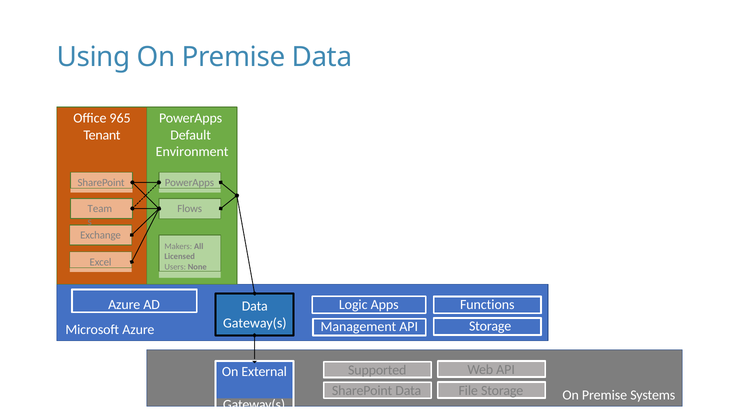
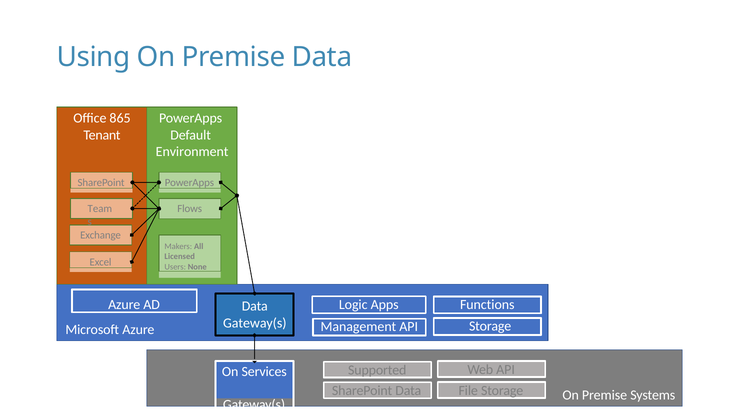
965: 965 -> 865 (120, 118)
External: External -> Services (264, 371)
